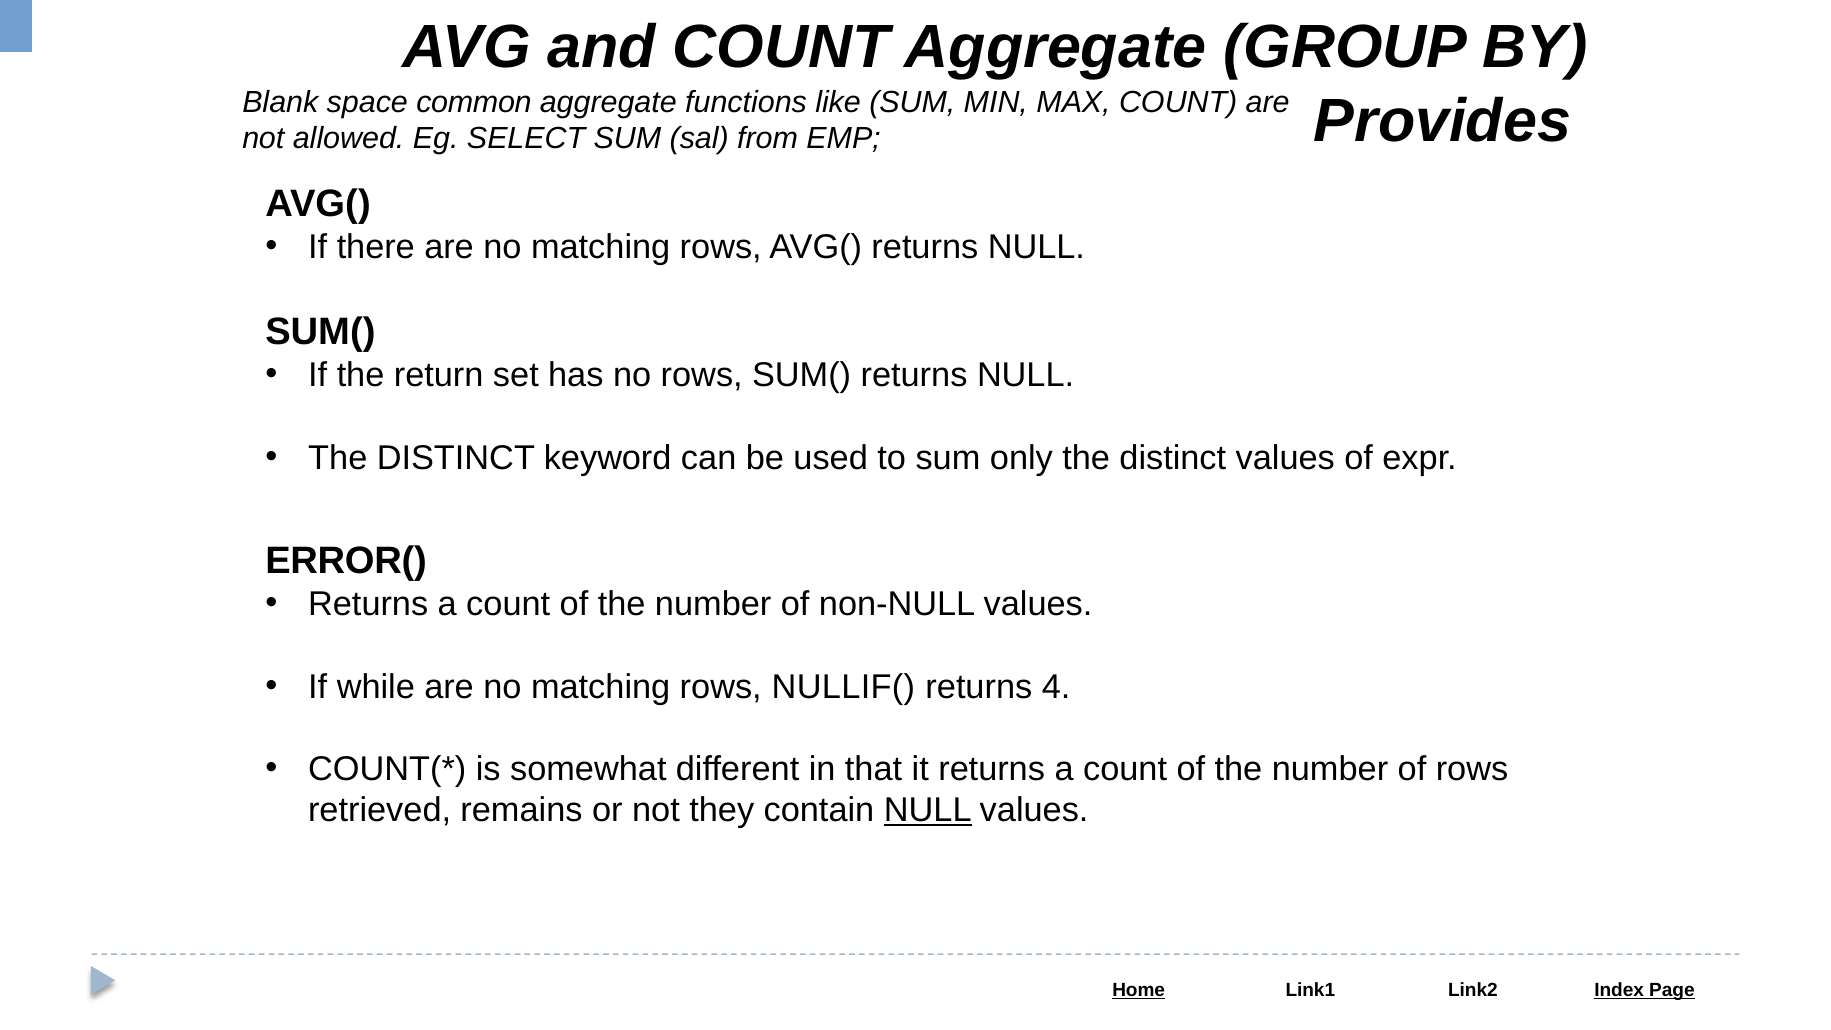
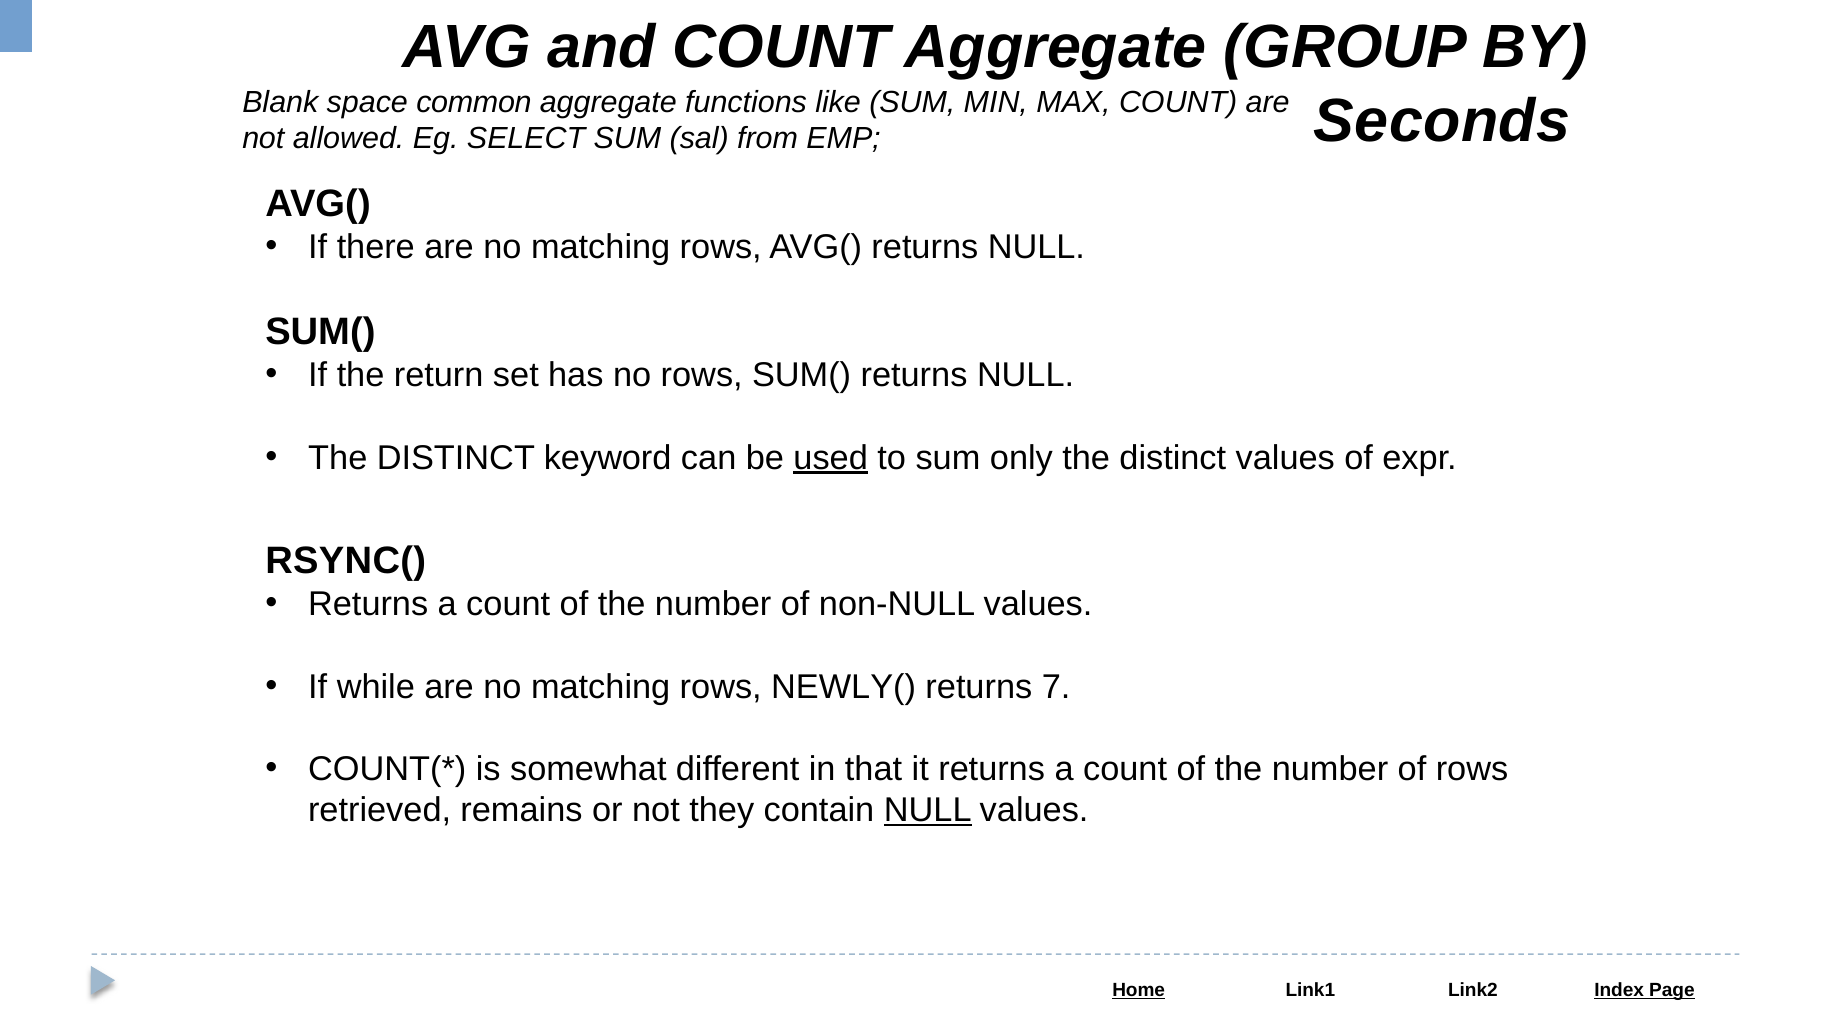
Provides: Provides -> Seconds (1442, 121)
used underline: none -> present (831, 458)
ERROR(: ERROR( -> RSYNC( (346, 561)
NULLIF(: NULLIF( -> NEWLY( (844, 687)
4: 4 -> 7 (1056, 687)
